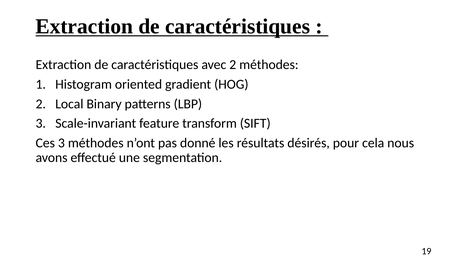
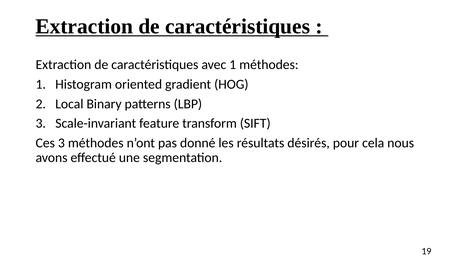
avec 2: 2 -> 1 (233, 65)
